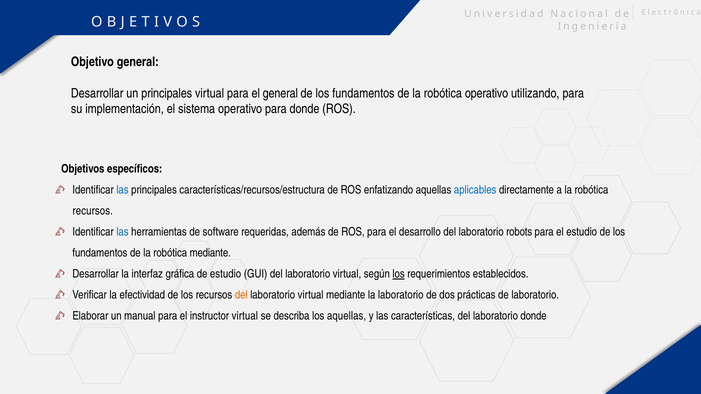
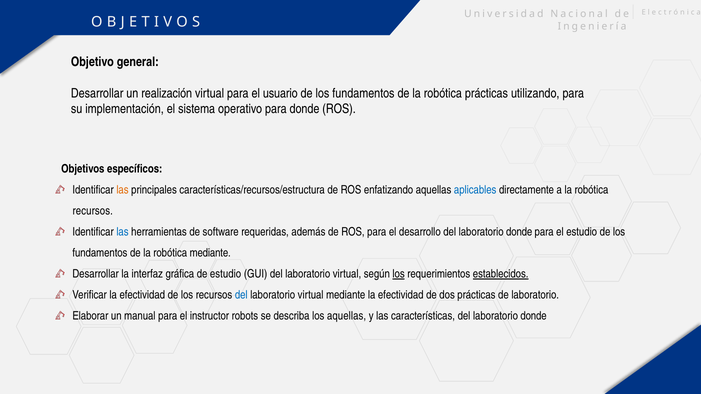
un principales: principales -> realización (167, 93)
el general: general -> usuario (280, 93)
robótica operativo: operativo -> prácticas (486, 93)
las colour: blue -> orange (122, 190)
desarrollo del laboratorio robots: robots -> donde (519, 232)
establecidos underline: none -> present (501, 274)
del colour: orange -> blue (241, 295)
mediante la laboratorio: laboratorio -> efectividad (401, 295)
instructor virtual: virtual -> robots (245, 316)
